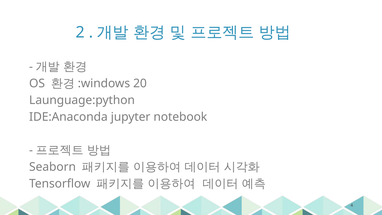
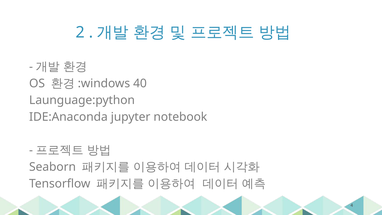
20: 20 -> 40 (140, 83)
